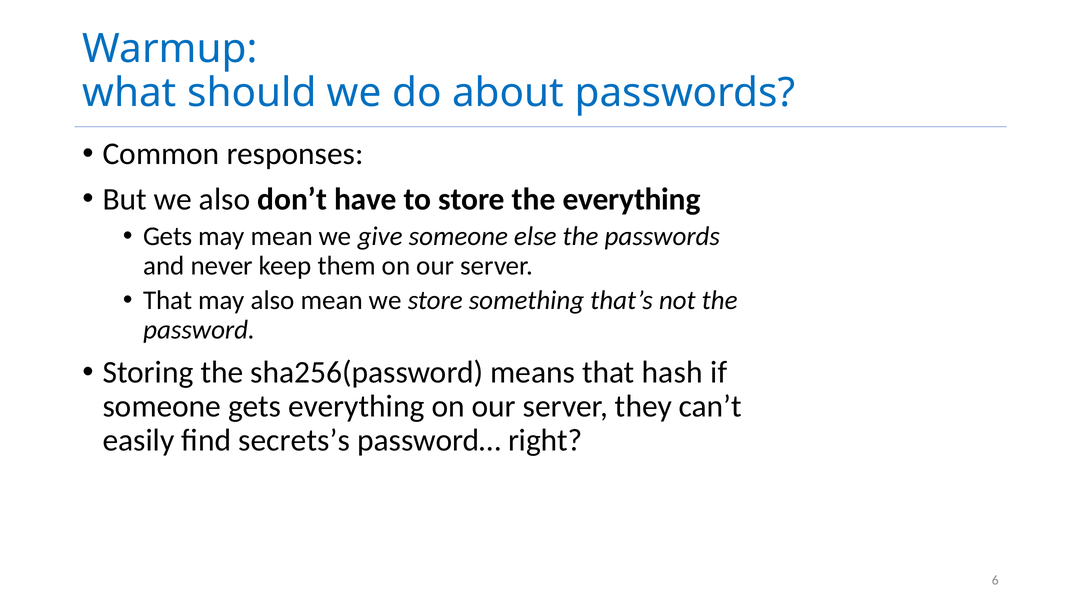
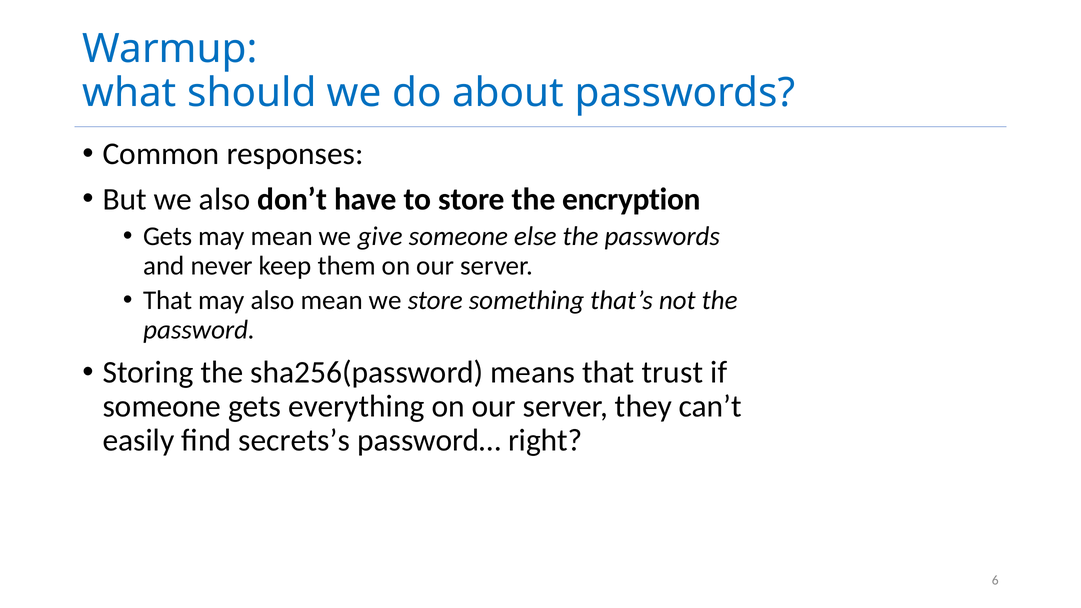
the everything: everything -> encryption (632, 199)
hash: hash -> trust (672, 372)
